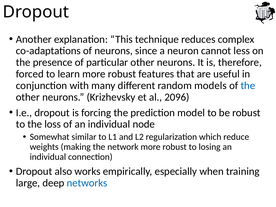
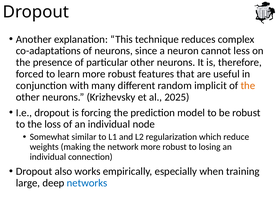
models: models -> implicit (211, 86)
the colour: blue -> orange (248, 86)
2096: 2096 -> 2025 (177, 97)
